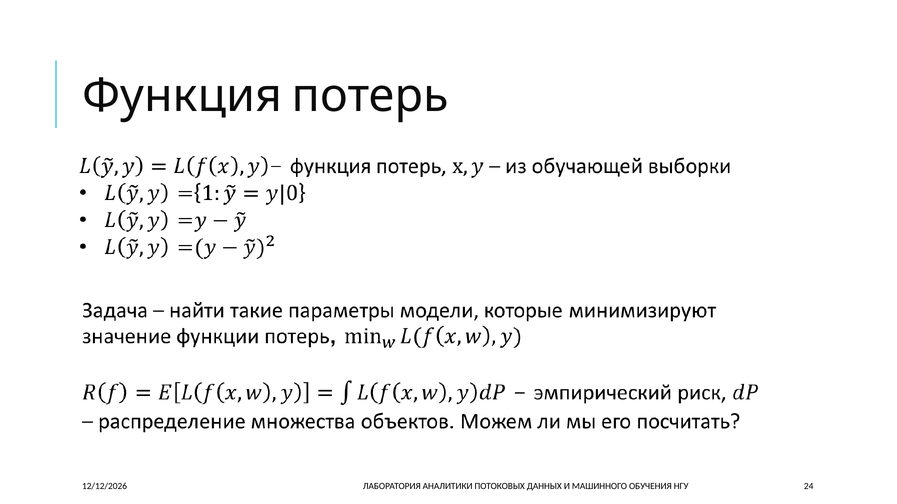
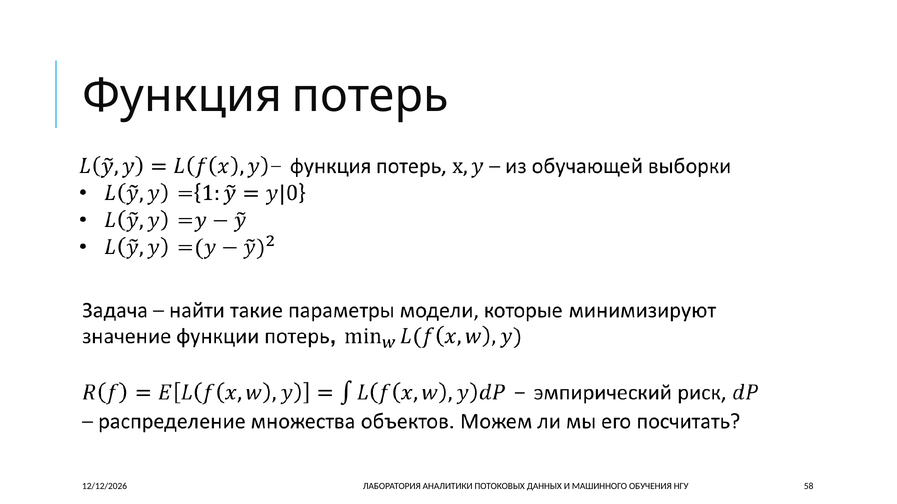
24: 24 -> 58 (809, 487)
